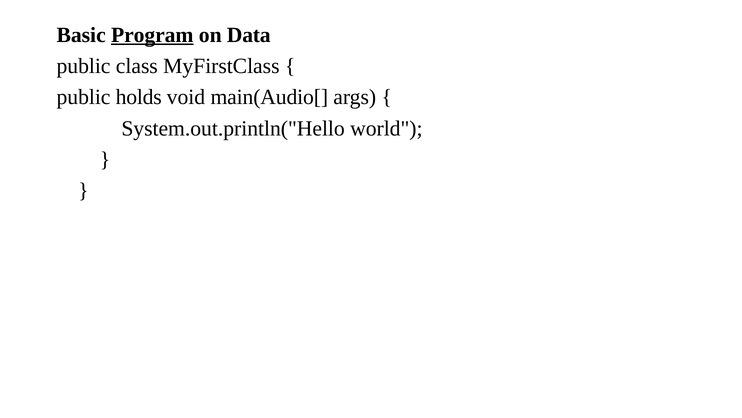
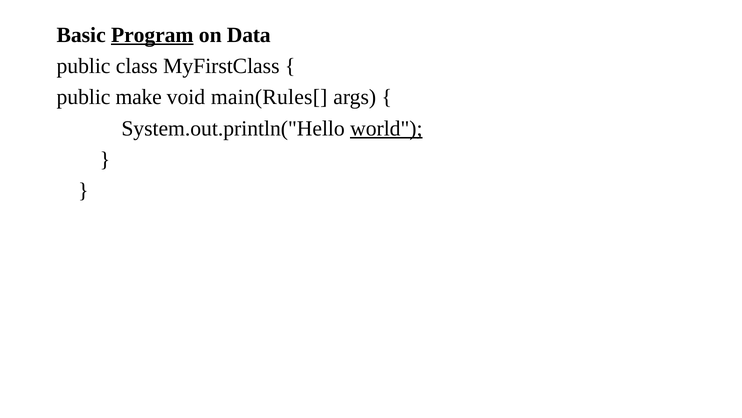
holds: holds -> make (139, 97)
main(Audio[: main(Audio[ -> main(Rules[ (269, 97)
world underline: none -> present (386, 128)
